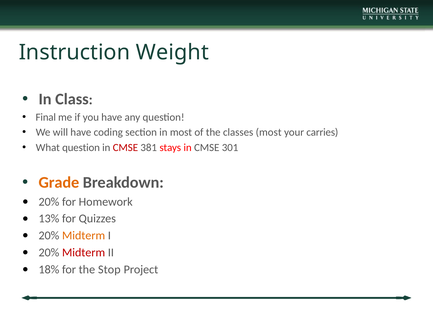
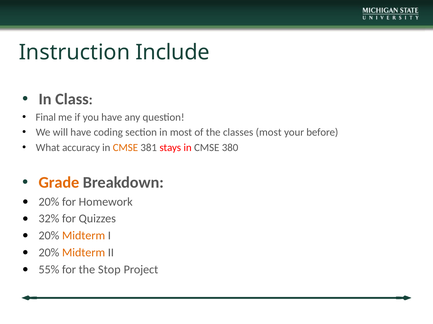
Weight: Weight -> Include (173, 53)
carries: carries -> before (322, 133)
What question: question -> accuracy (81, 148)
CMSE colour: red -> orange (125, 148)
301: 301 -> 380 (230, 148)
13%: 13% -> 32% (49, 219)
Midterm colour: red -> orange (84, 253)
18%: 18% -> 55% (49, 270)
